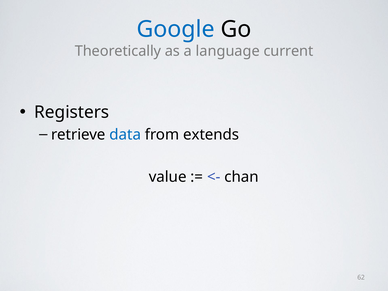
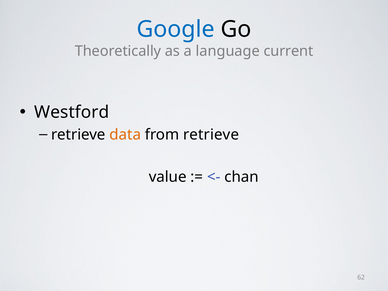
Registers: Registers -> Westford (72, 112)
data colour: blue -> orange (125, 135)
from extends: extends -> retrieve (211, 135)
